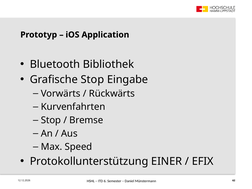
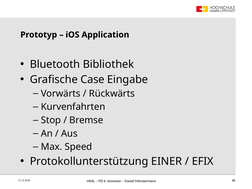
Grafische Stop: Stop -> Case (92, 79)
